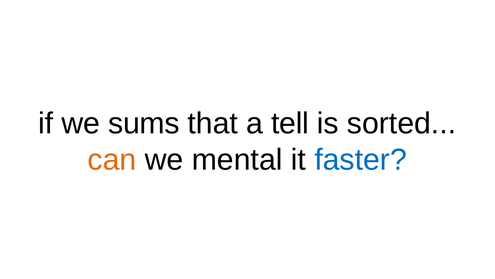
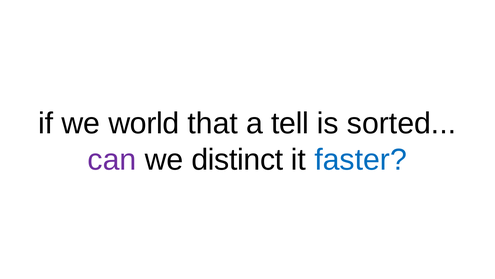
sums: sums -> world (144, 123)
can colour: orange -> purple (112, 159)
mental: mental -> distinct (237, 159)
